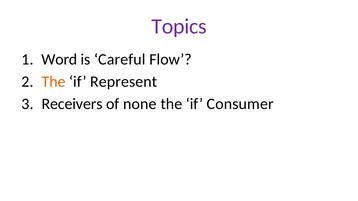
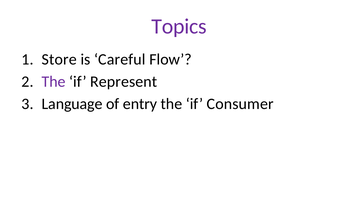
Word: Word -> Store (59, 59)
The colour: orange -> purple (54, 82)
Receivers: Receivers -> Language (72, 104)
none: none -> entry (140, 104)
